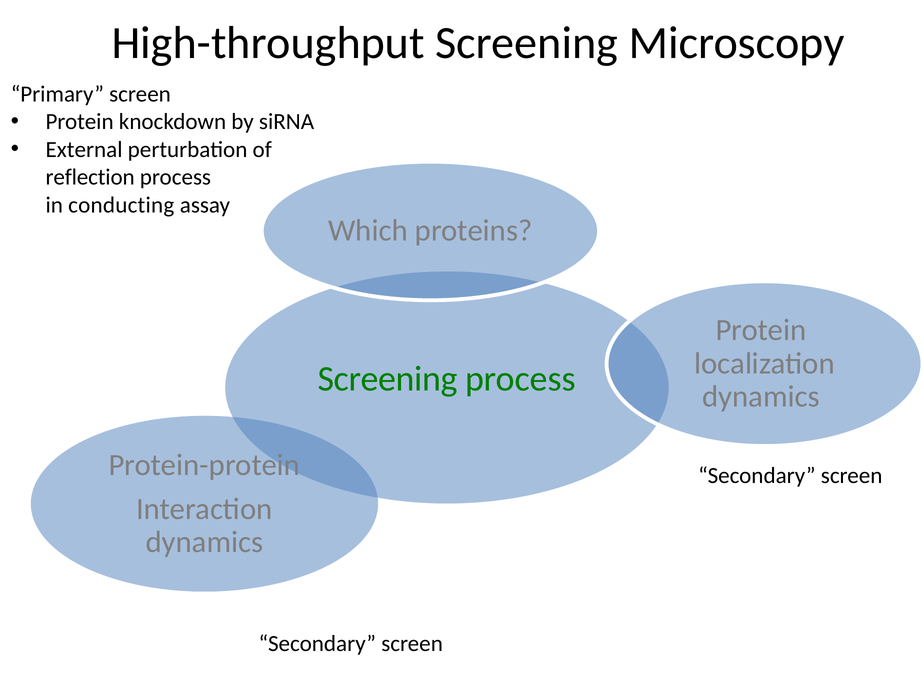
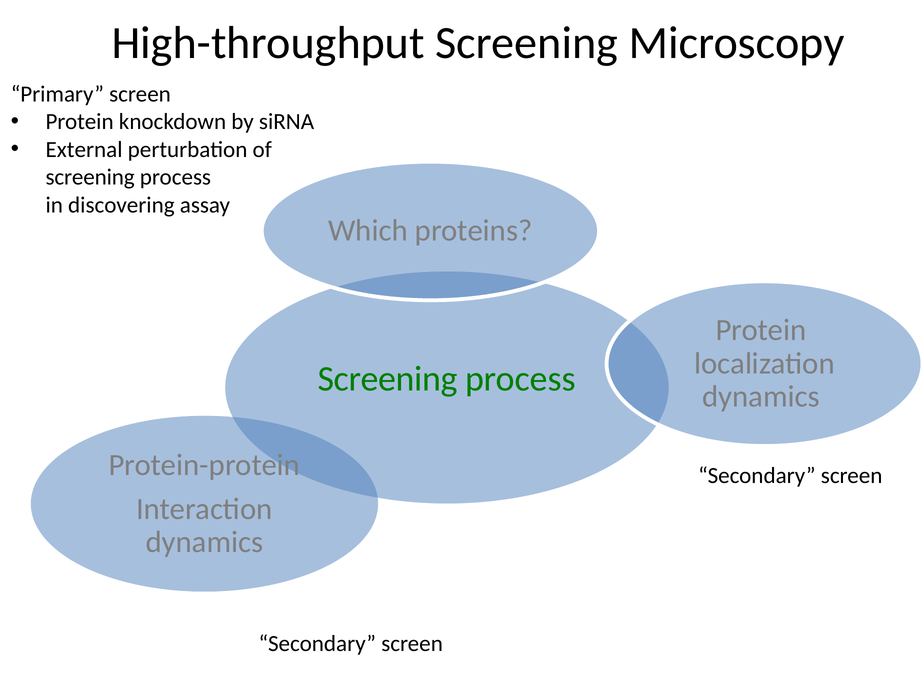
reflection: reflection -> screening (90, 177)
conducting: conducting -> discovering (121, 205)
